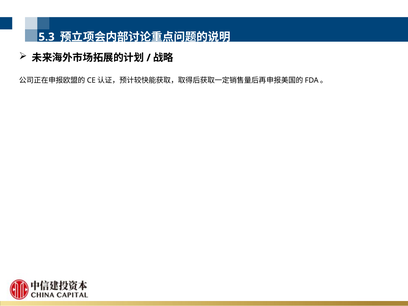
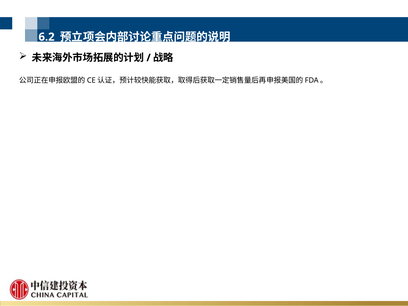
5.3: 5.3 -> 6.2 (47, 37)
